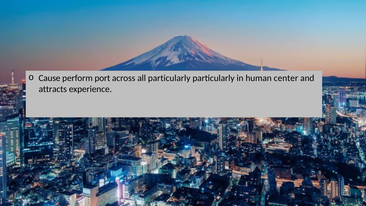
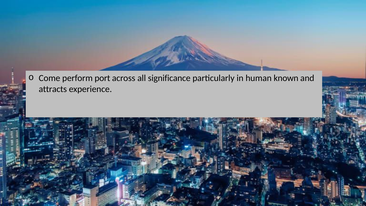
Cause: Cause -> Come (49, 78)
all particularly: particularly -> significance (169, 78)
center: center -> known (286, 78)
